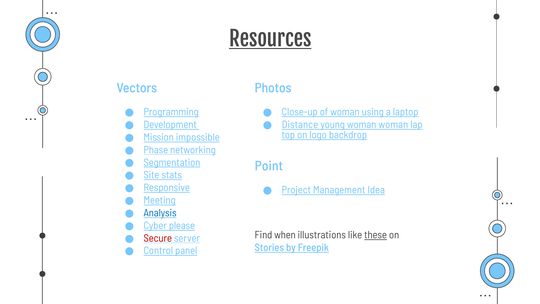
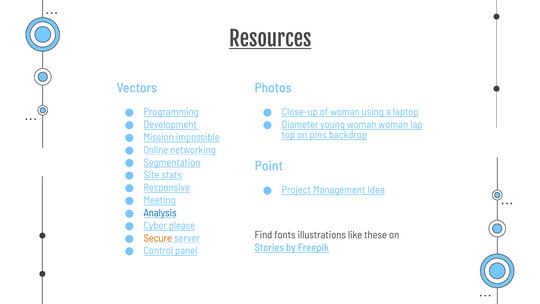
Distance: Distance -> Diameter (300, 125)
logo: logo -> pins (318, 135)
Phase: Phase -> Online (156, 150)
when: when -> fonts (285, 235)
these underline: present -> none (376, 235)
Secure colour: red -> orange (158, 238)
